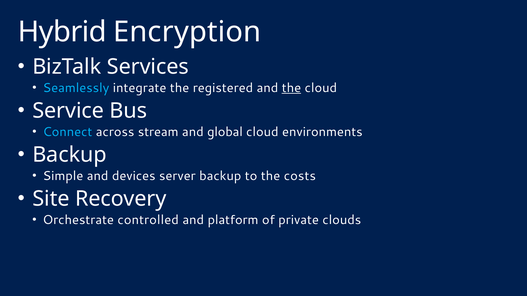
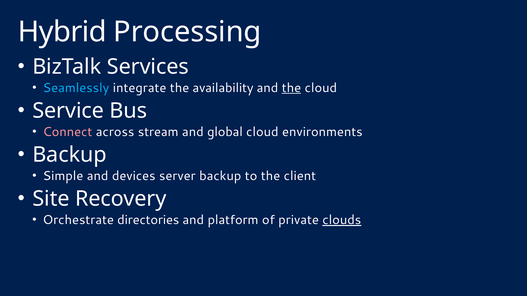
Encryption: Encryption -> Processing (187, 32)
registered: registered -> availability (223, 88)
Connect colour: light blue -> pink (67, 132)
costs: costs -> client (300, 176)
controlled: controlled -> directories (148, 220)
clouds underline: none -> present (342, 220)
